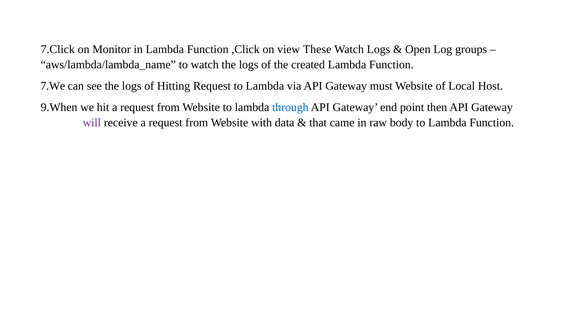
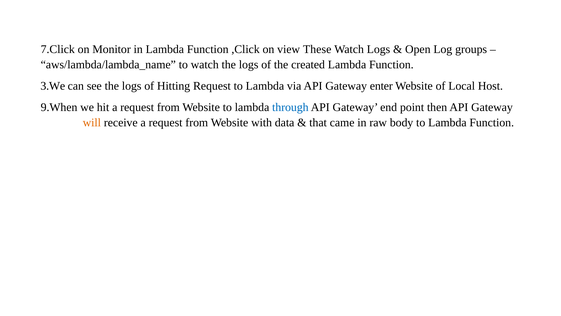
7.We: 7.We -> 3.We (53, 86)
must: must -> enter (381, 86)
will colour: purple -> orange (92, 123)
